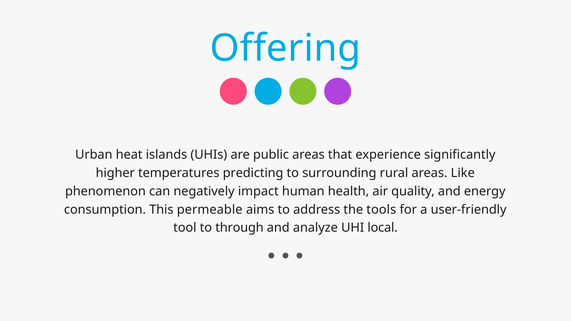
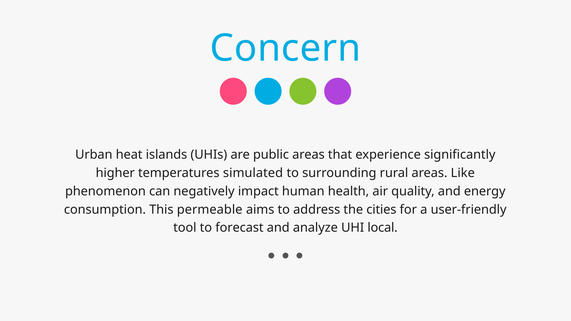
Offering: Offering -> Concern (285, 48)
predicting: predicting -> simulated (253, 173)
tools: tools -> cities (381, 210)
through: through -> forecast (239, 228)
